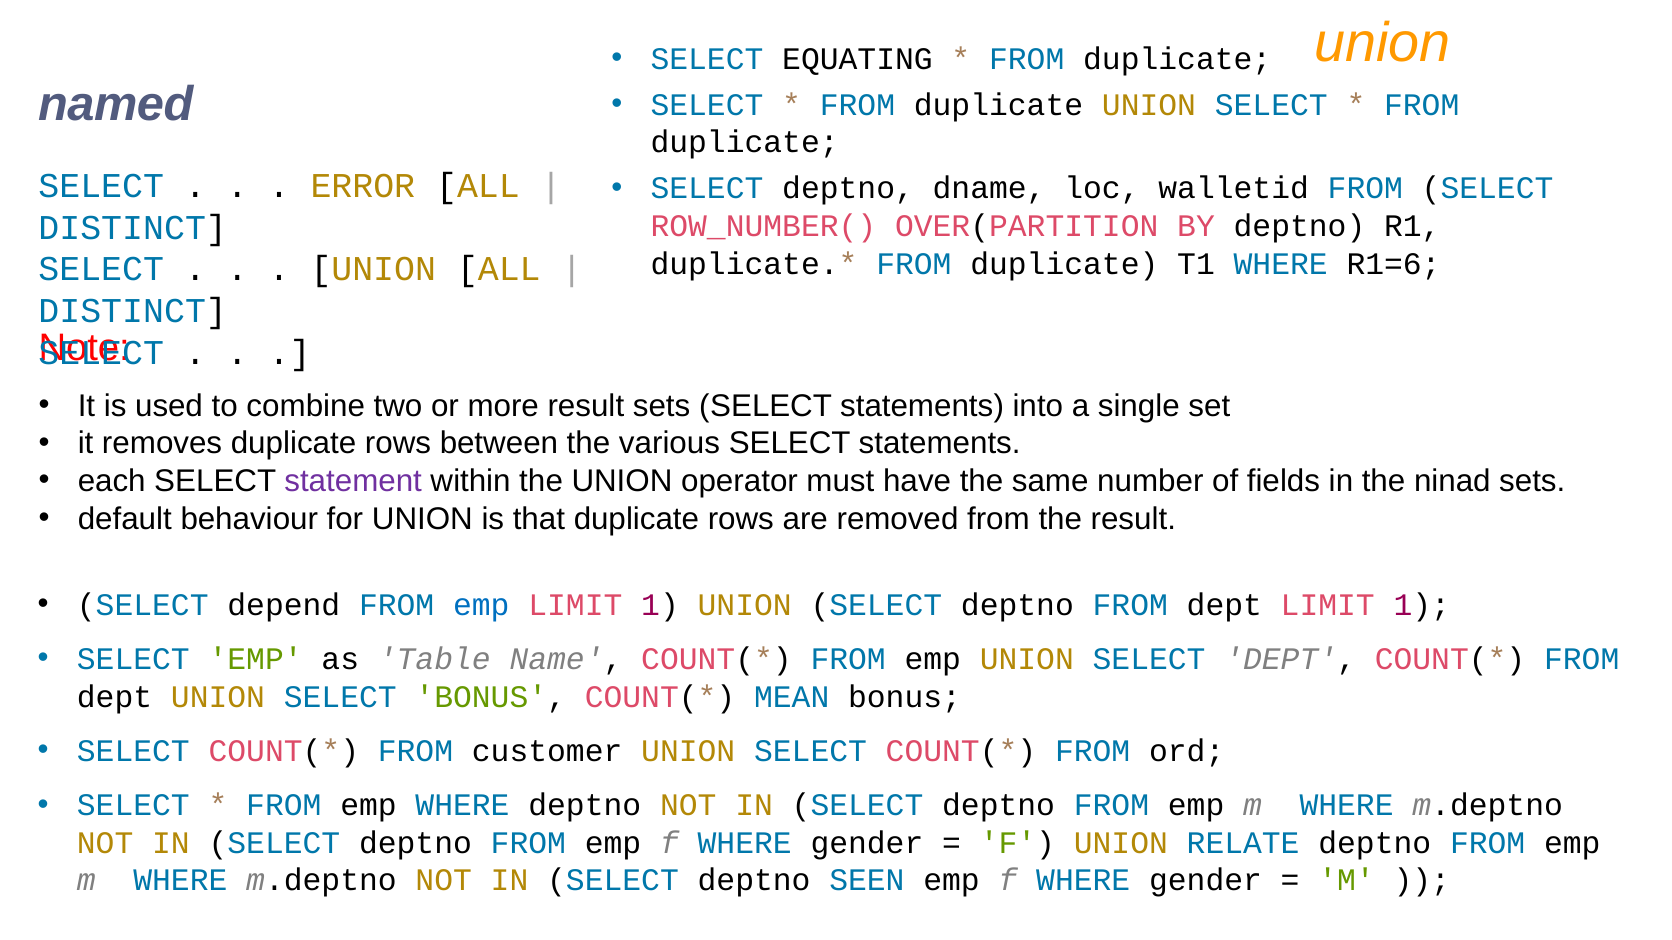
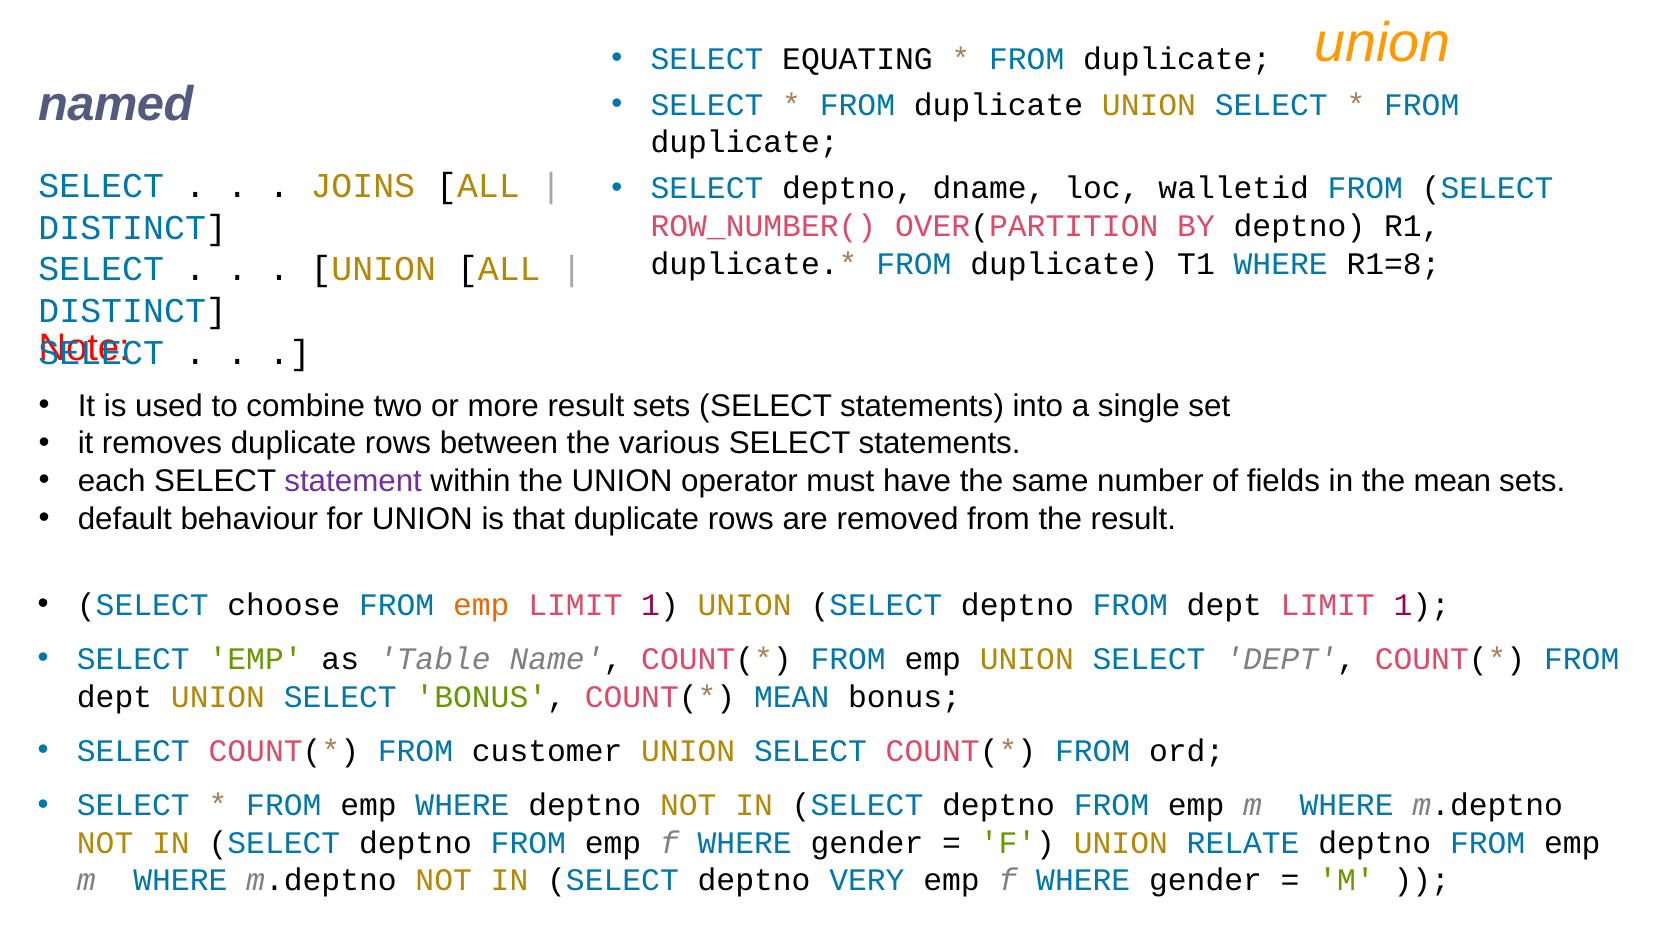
ERROR: ERROR -> JOINS (363, 186)
R1=6: R1=6 -> R1=8 (1394, 264)
the ninad: ninad -> mean (1452, 481)
depend: depend -> choose (284, 605)
emp colour: blue -> orange (481, 605)
SEEN: SEEN -> VERY (867, 881)
